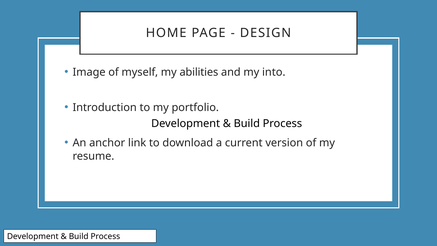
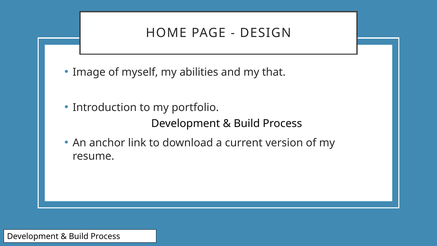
into: into -> that (274, 72)
